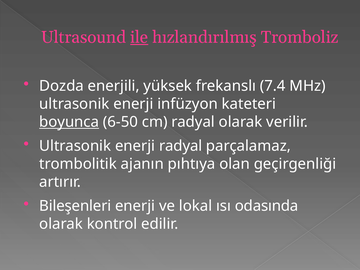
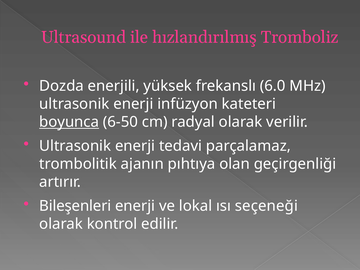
ile underline: present -> none (139, 37)
7.4: 7.4 -> 6.0 (273, 86)
enerji radyal: radyal -> tedavi (181, 146)
odasında: odasında -> seçeneği (266, 206)
